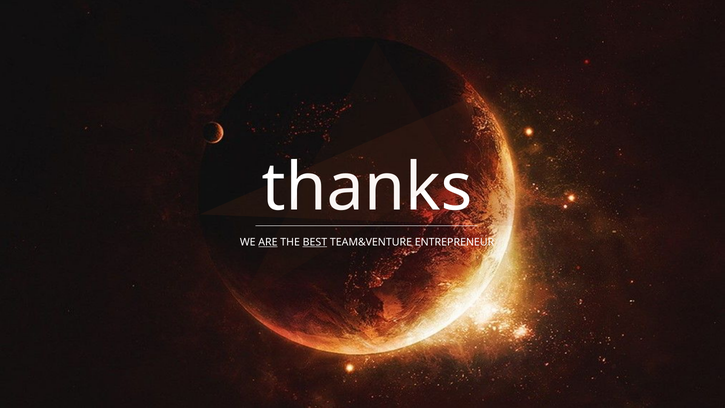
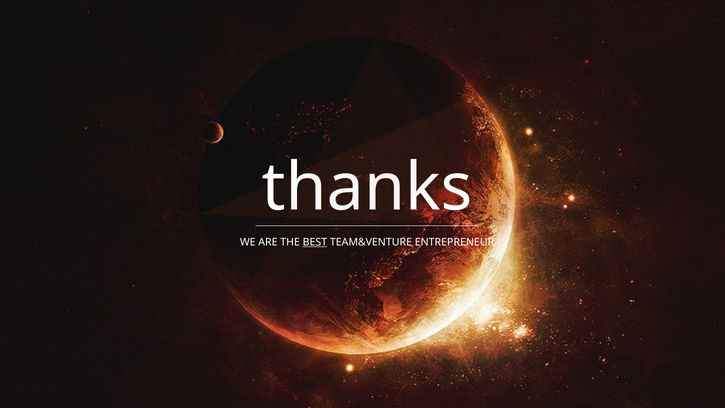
ARE underline: present -> none (268, 242)
